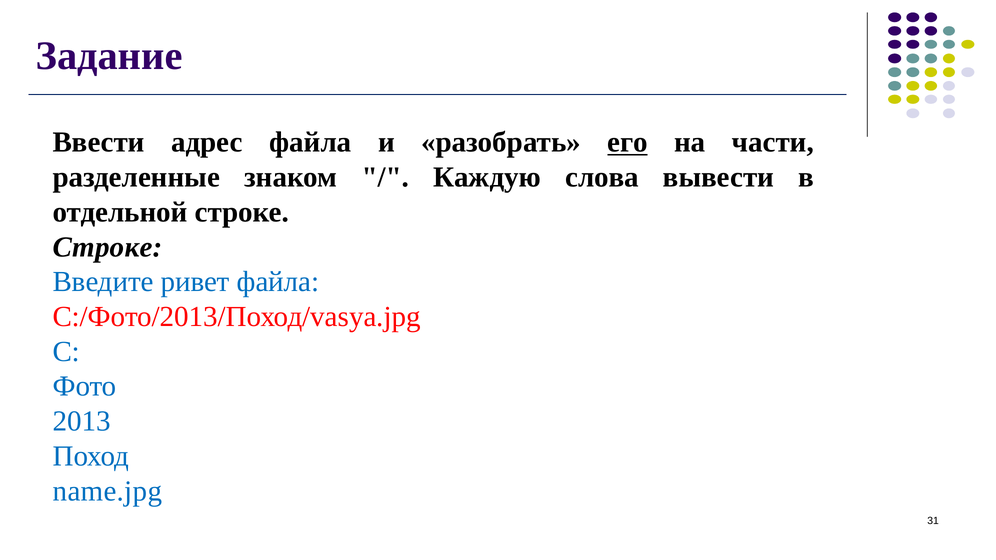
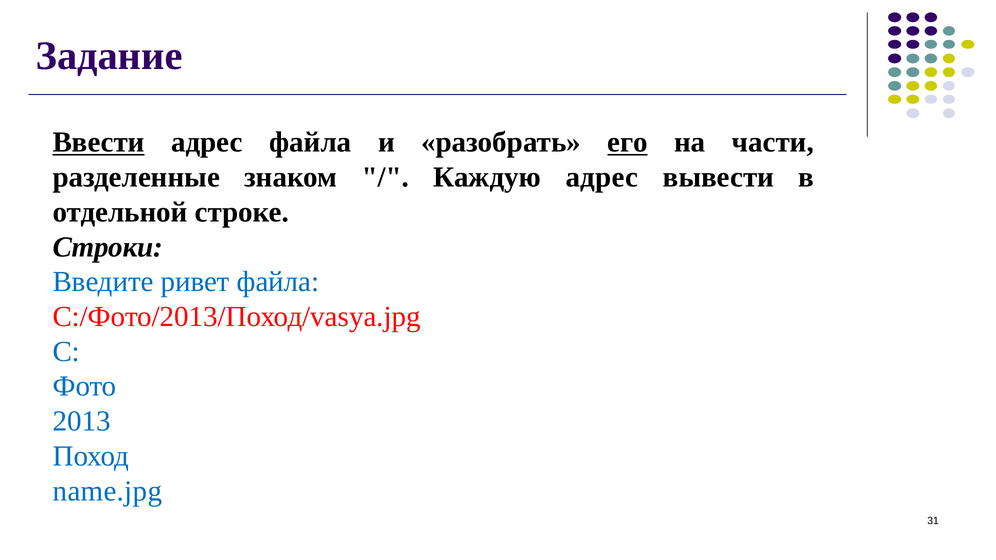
Ввести underline: none -> present (99, 142)
Каждую слова: слова -> адрес (602, 177)
Строке: Строке -> Строки (108, 247)
